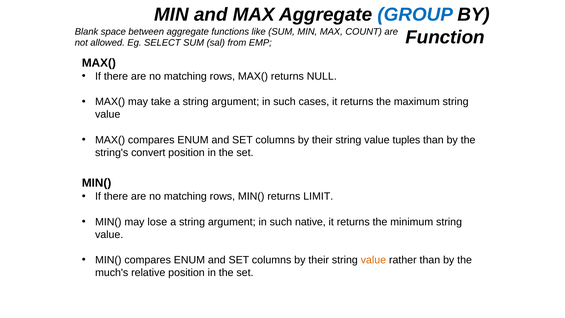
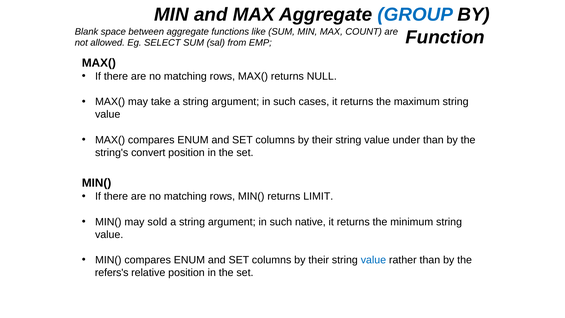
tuples: tuples -> under (406, 140)
lose: lose -> sold (157, 222)
value colour: orange -> blue (373, 260)
much's: much's -> refers's (112, 273)
